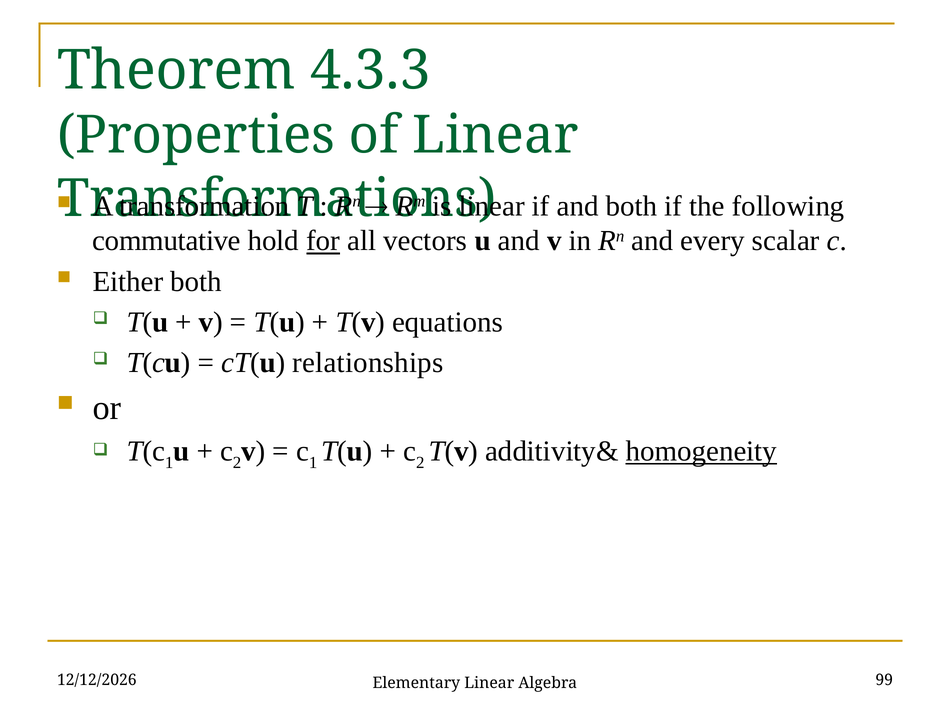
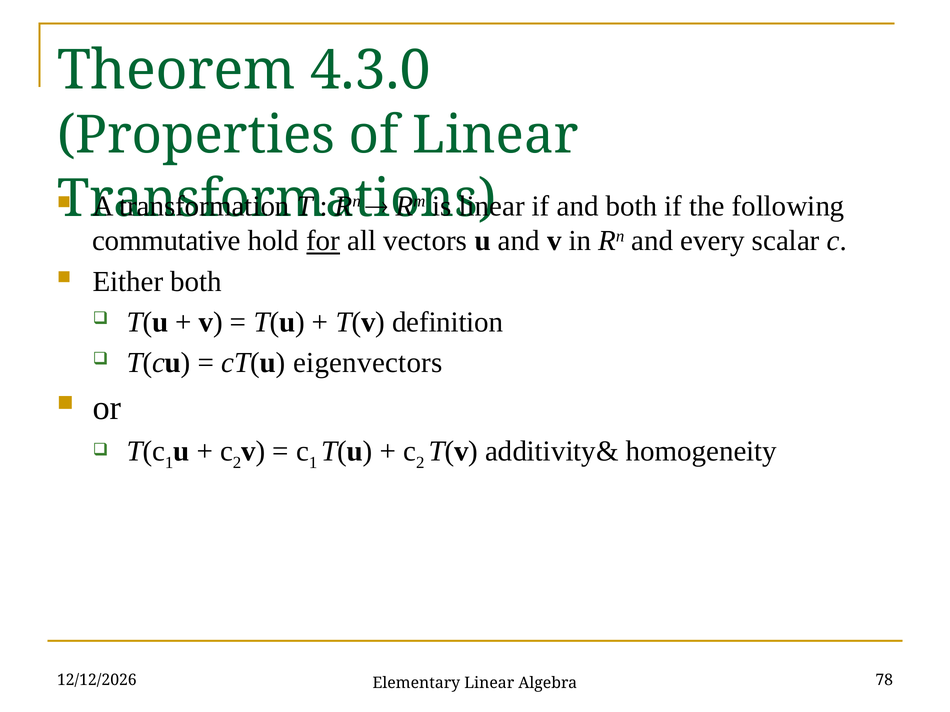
4.3.3: 4.3.3 -> 4.3.0 (370, 71)
equations: equations -> definition (448, 322)
relationships: relationships -> eigenvectors (368, 363)
homogeneity underline: present -> none (701, 452)
99: 99 -> 78 (884, 680)
